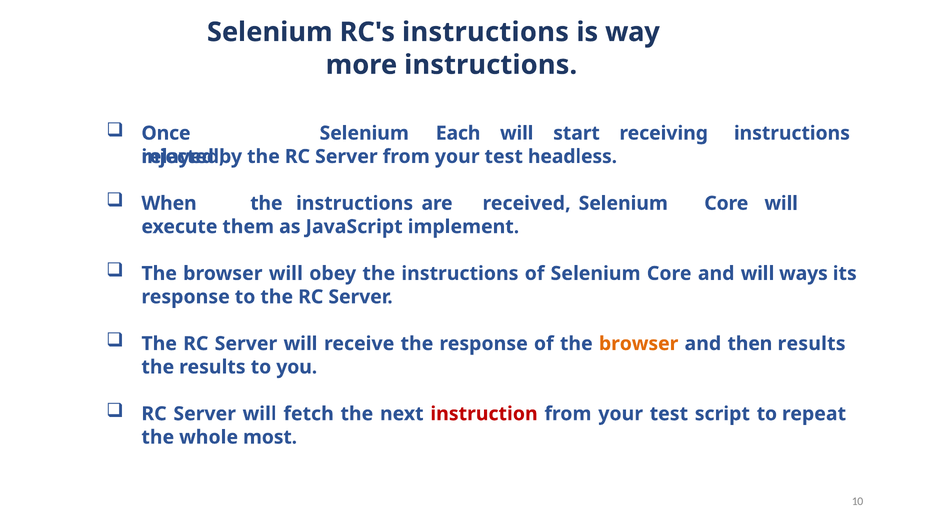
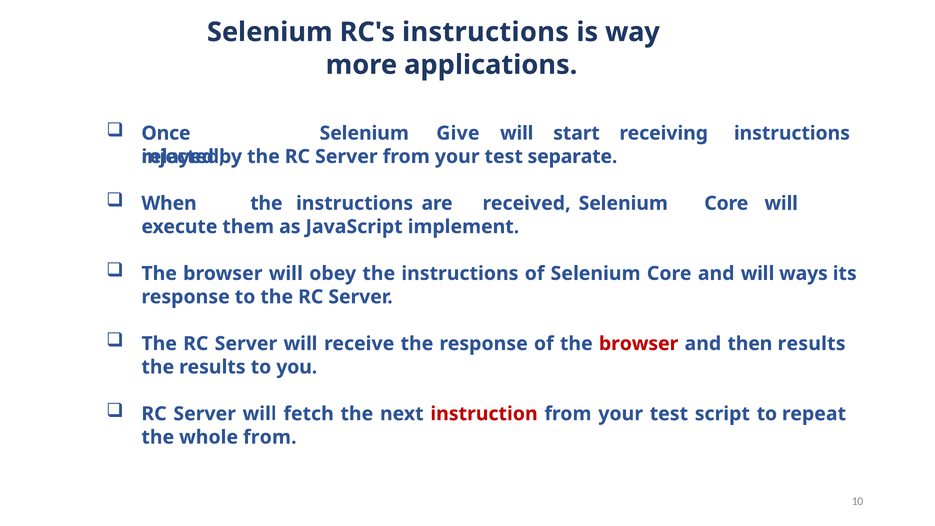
more instructions: instructions -> applications (491, 65)
Each: Each -> Give (458, 133)
headless: headless -> separate (572, 157)
browser colour: orange -> red (639, 344)
whole most: most -> from (270, 437)
